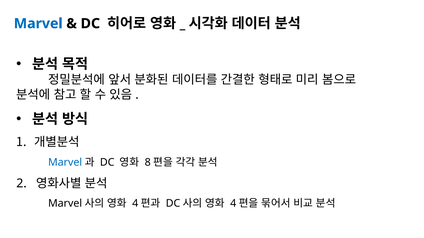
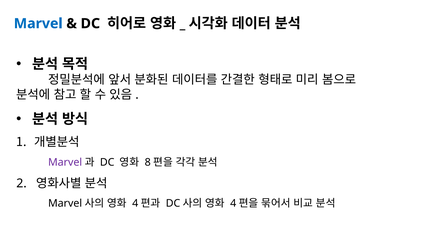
Marvel colour: blue -> purple (65, 163)
